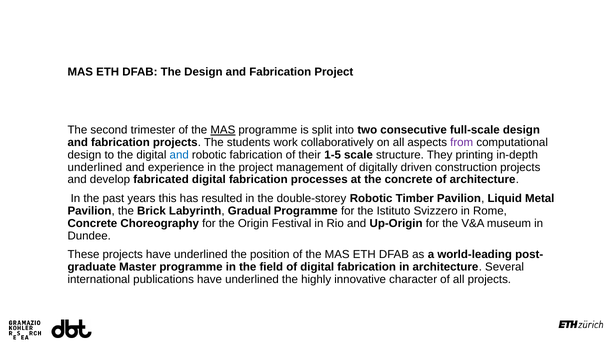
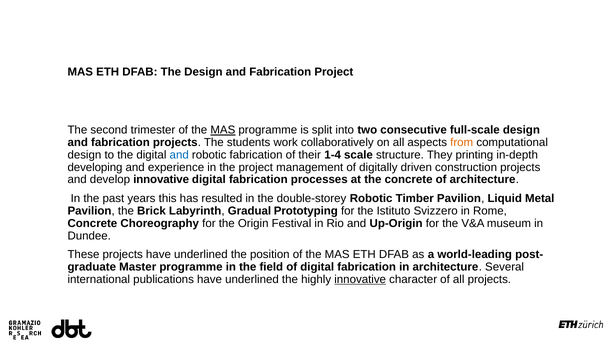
from colour: purple -> orange (462, 142)
1-5: 1-5 -> 1-4 (333, 155)
underlined: underlined -> developing (95, 167)
develop fabricated: fabricated -> innovative (161, 180)
Gradual Programme: Programme -> Prototyping (306, 211)
innovative underline: none -> present (360, 279)
